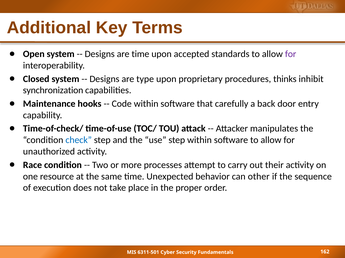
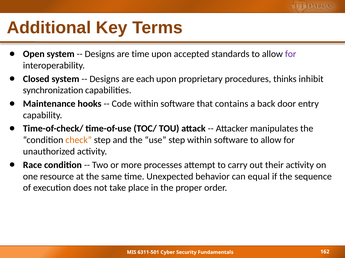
type: type -> each (145, 79)
carefully: carefully -> contains (232, 104)
check colour: blue -> orange (79, 140)
other: other -> equal (259, 177)
